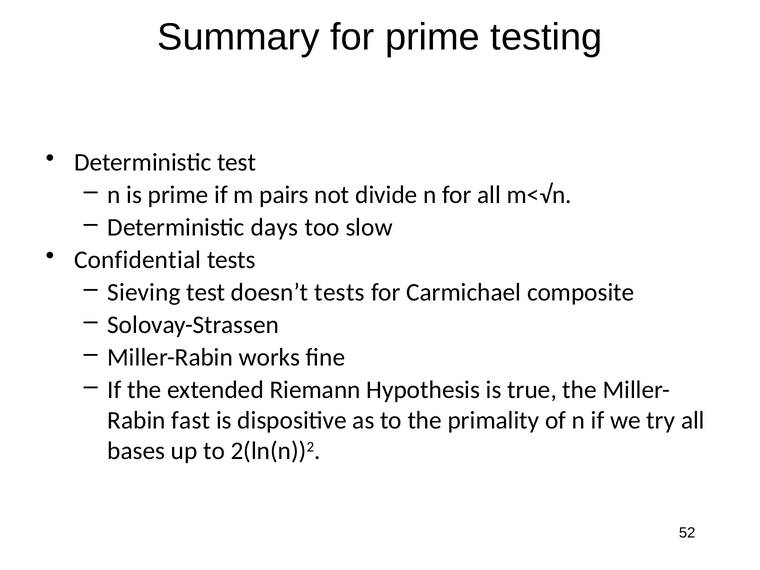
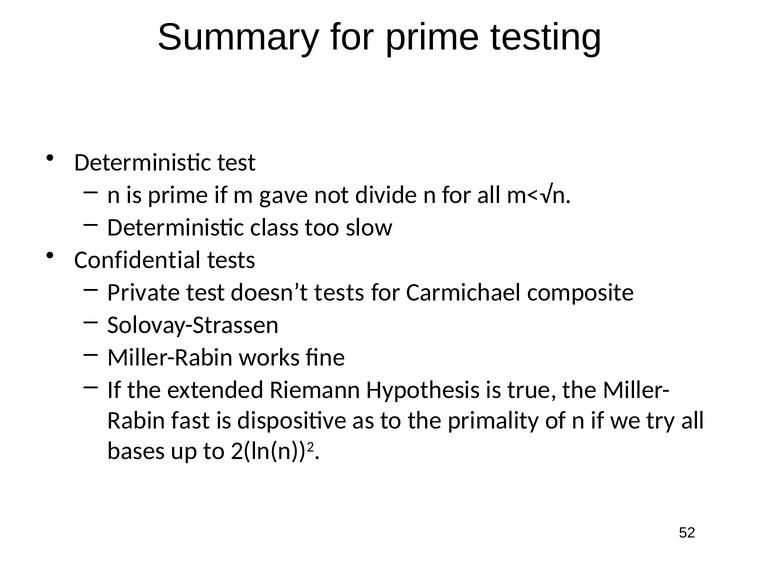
pairs: pairs -> gave (284, 195)
days: days -> class (275, 227)
Sieving: Sieving -> Private (144, 292)
